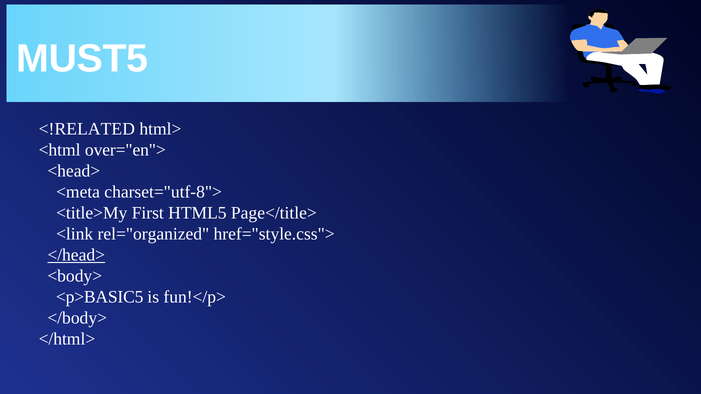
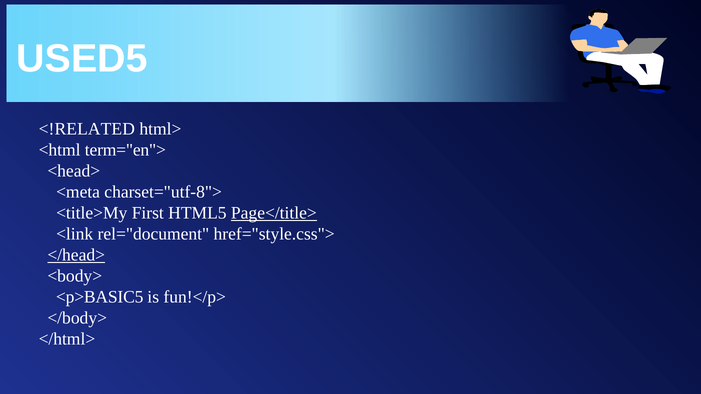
MUST5: MUST5 -> USED5 (82, 59)
over="en">: over="en"> -> term="en"> (125, 150)
Page</title> underline: none -> present (274, 213)
rel="organized: rel="organized -> rel="document (153, 234)
